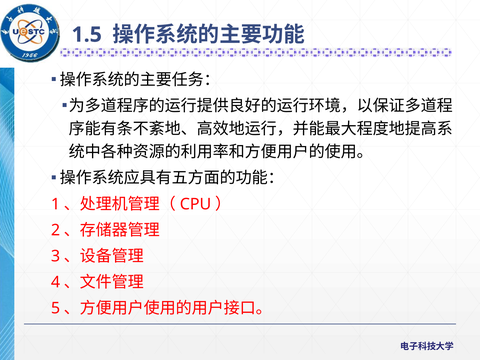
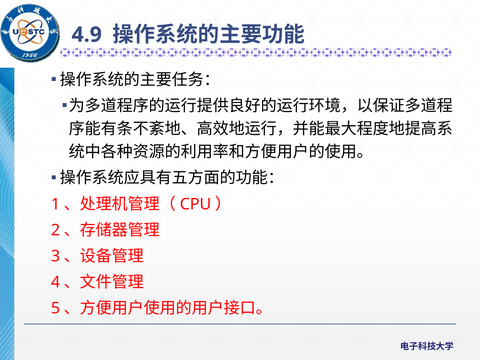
1.5: 1.5 -> 4.9 (87, 35)
